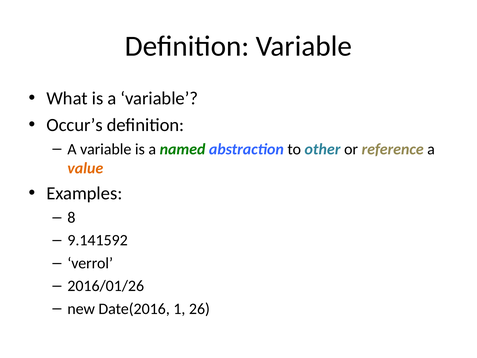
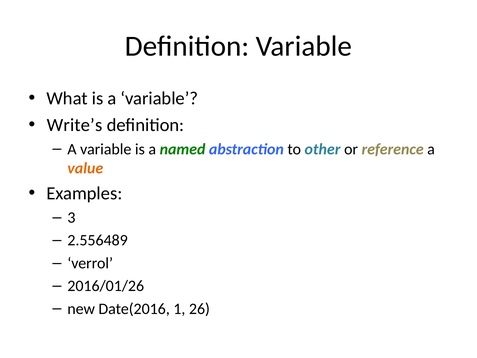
Occur’s: Occur’s -> Write’s (74, 125)
8: 8 -> 3 (71, 217)
9.141592: 9.141592 -> 2.556489 (98, 240)
